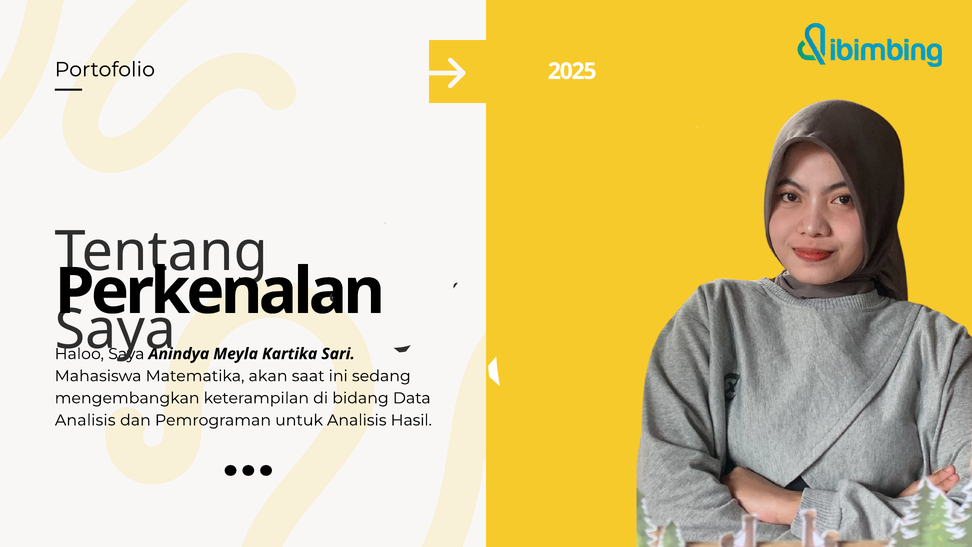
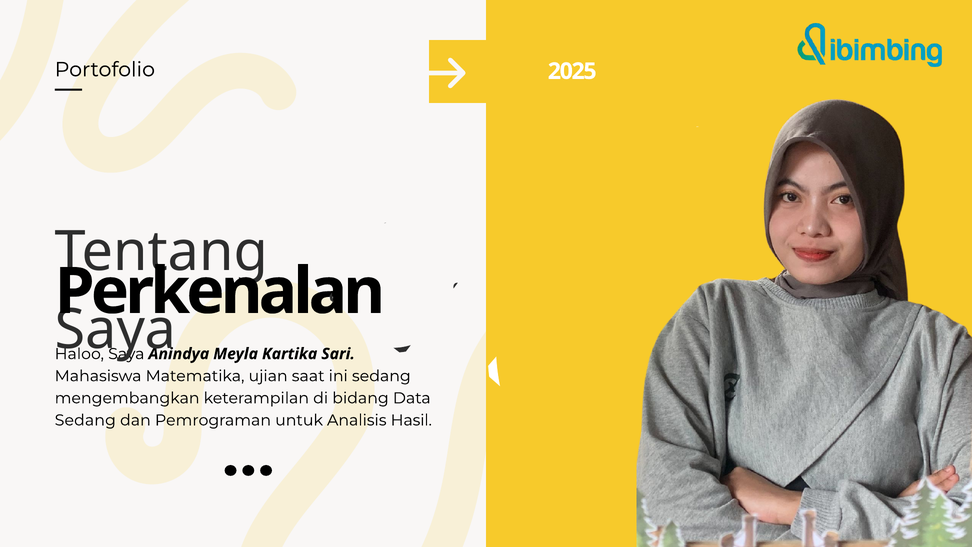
akan: akan -> ujian (268, 376)
Analisis: Analisis -> Sedang (85, 420)
